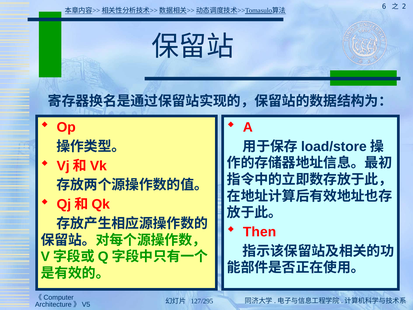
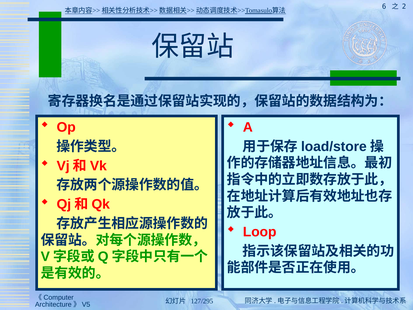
Then: Then -> Loop (260, 232)
